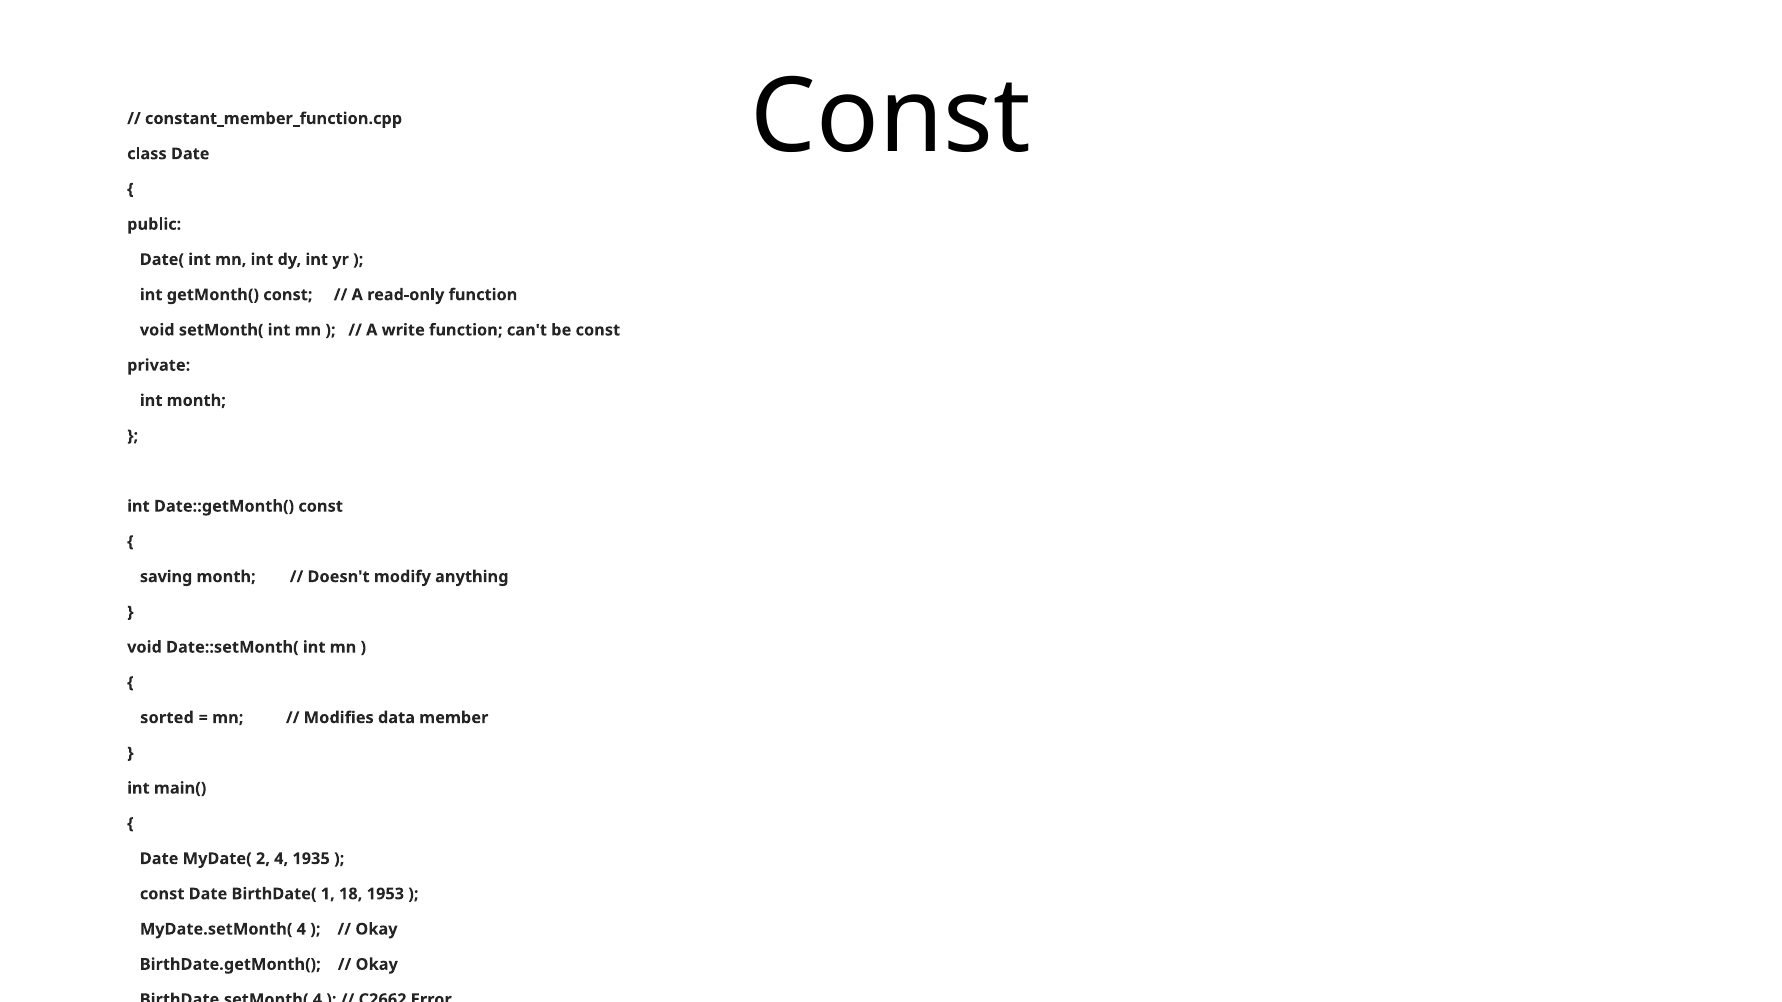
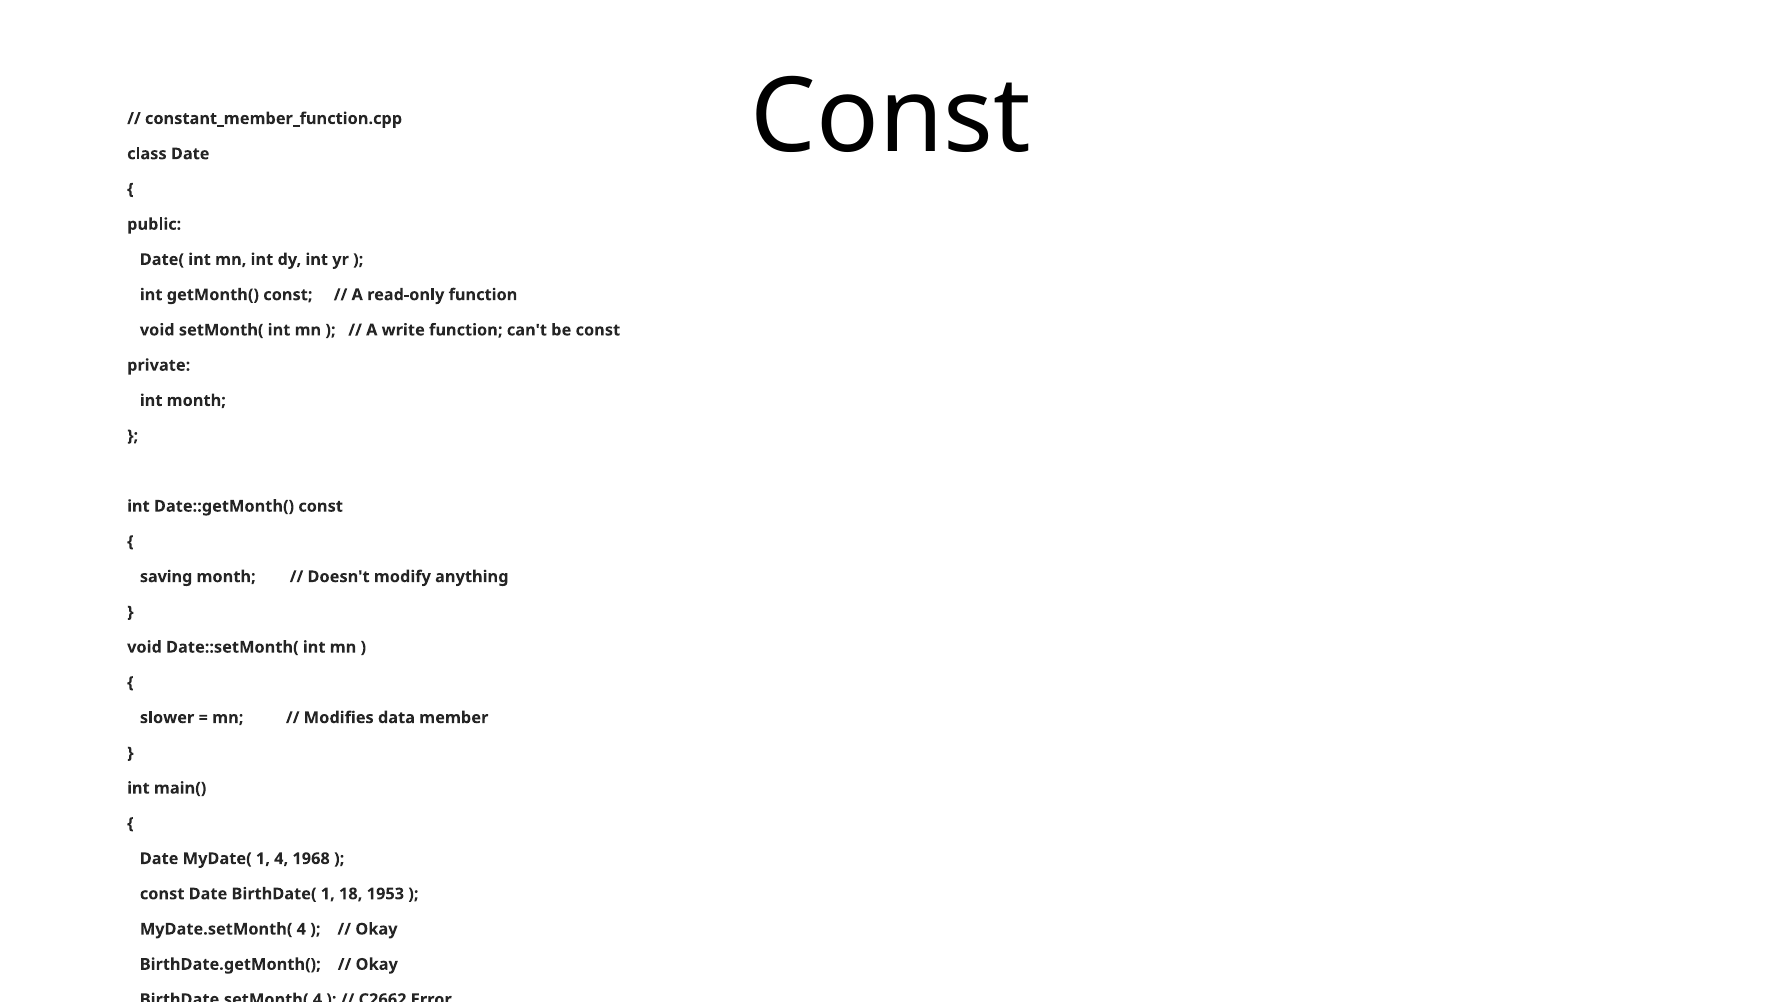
sorted: sorted -> slower (167, 718)
MyDate( 2: 2 -> 1 (263, 859)
1935: 1935 -> 1968 (311, 859)
